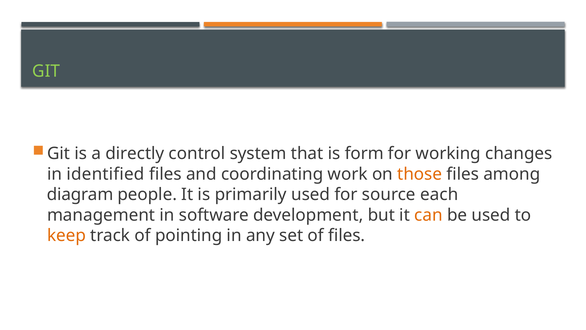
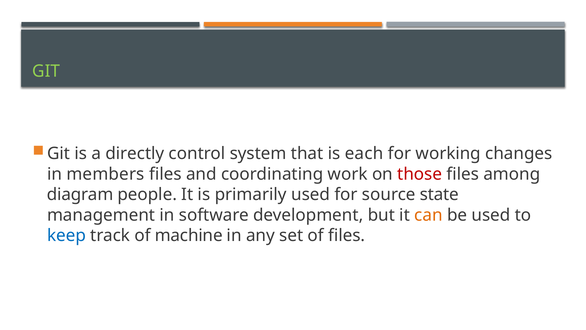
form: form -> each (364, 153)
identified: identified -> members (105, 174)
those colour: orange -> red (420, 174)
each: each -> state (439, 194)
keep colour: orange -> blue (66, 235)
pointing: pointing -> machine (189, 235)
